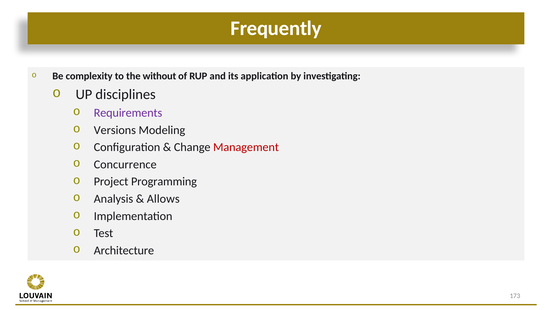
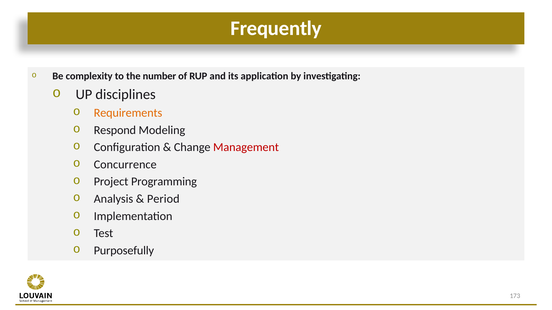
without: without -> number (159, 76)
Requirements colour: purple -> orange (128, 113)
Versions: Versions -> Respond (115, 130)
Allows: Allows -> Period (163, 199)
Architecture: Architecture -> Purposefully (124, 251)
